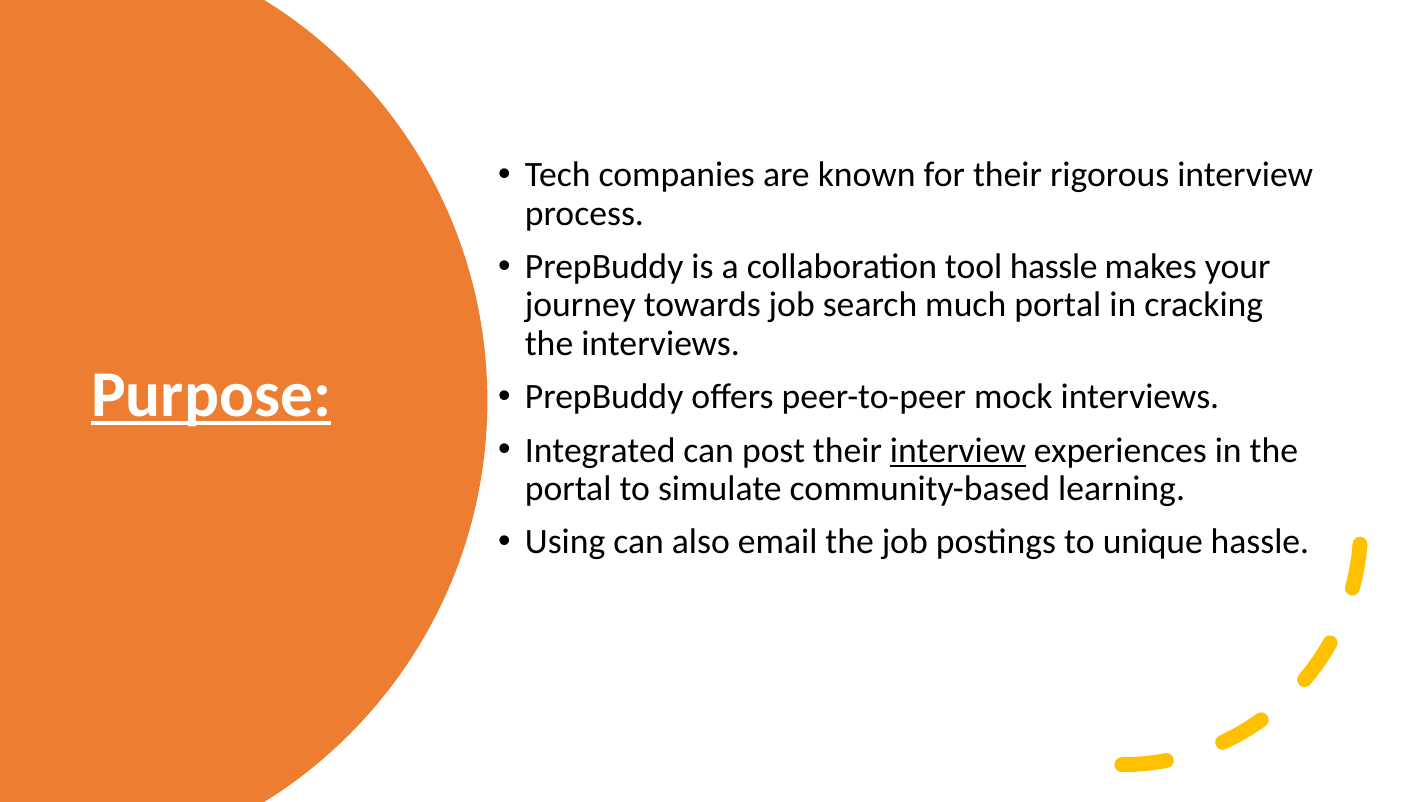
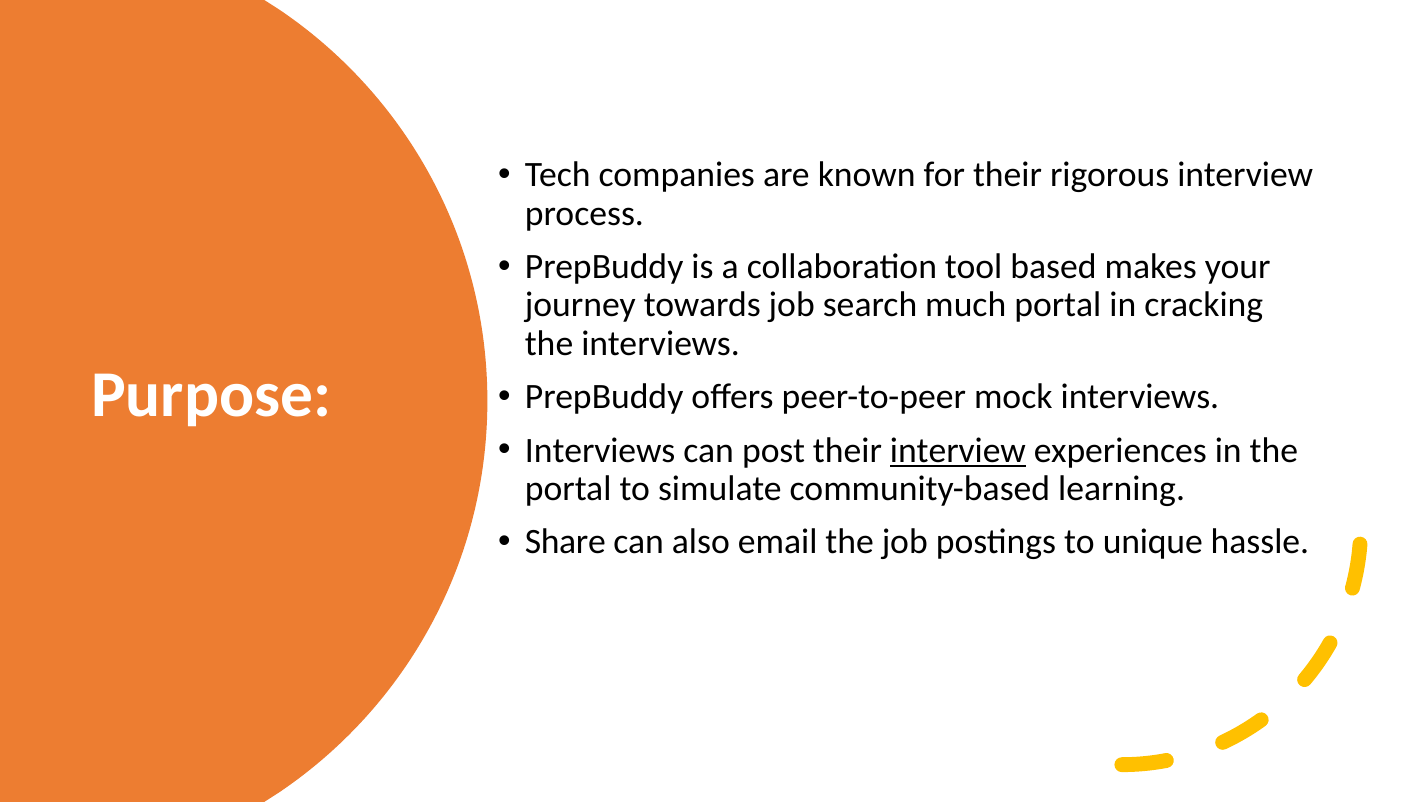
tool hassle: hassle -> based (1054, 267)
Purpose underline: present -> none (211, 395)
Integrated: Integrated -> Interviews (600, 450)
Using: Using -> Share (565, 542)
